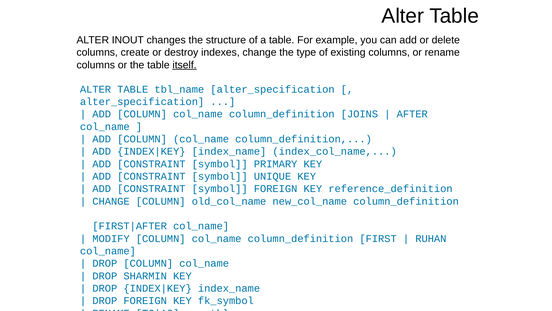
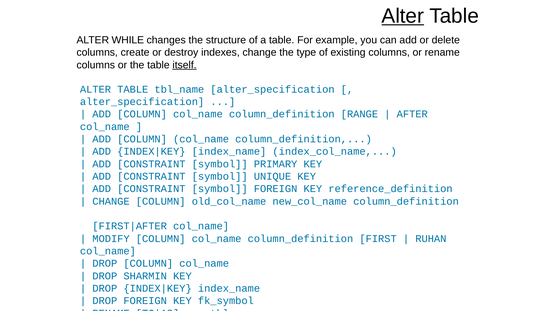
Alter underline: none -> present (403, 16)
INOUT: INOUT -> WHILE (128, 40)
JOINS: JOINS -> RANGE (359, 114)
